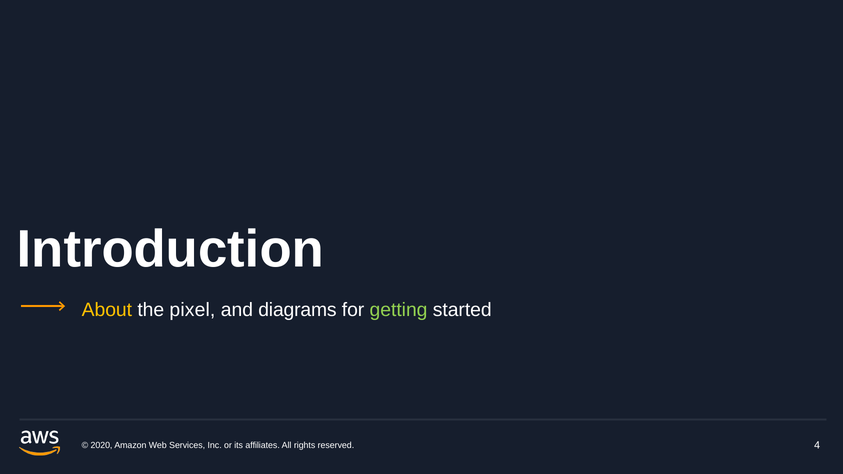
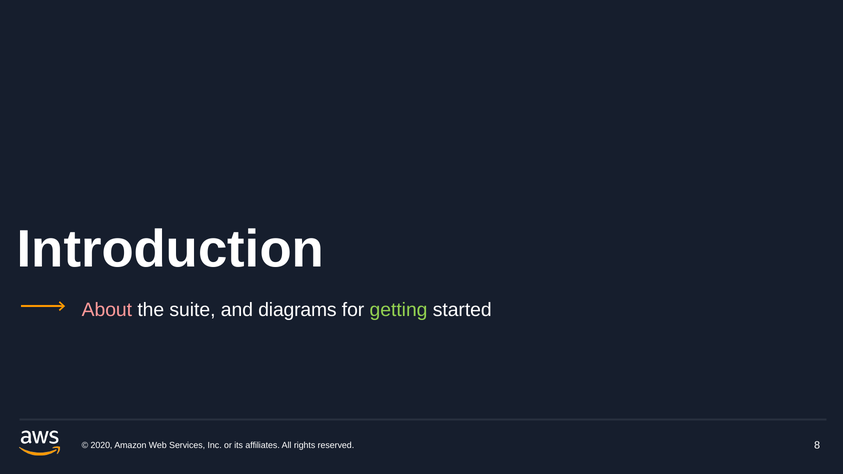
About colour: yellow -> pink (107, 310)
pixel: pixel -> suite (192, 310)
4: 4 -> 8 (817, 445)
